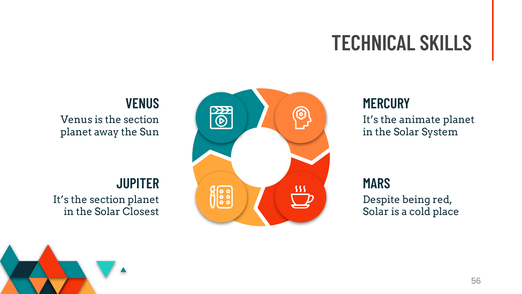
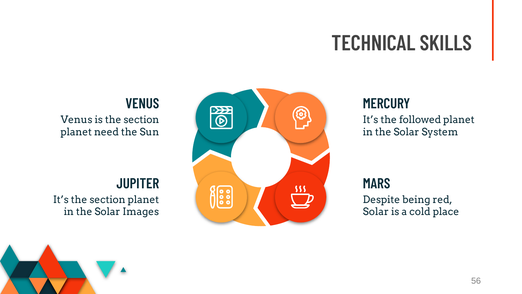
animate: animate -> followed (420, 120)
away: away -> need (106, 132)
Closest: Closest -> Images (141, 212)
